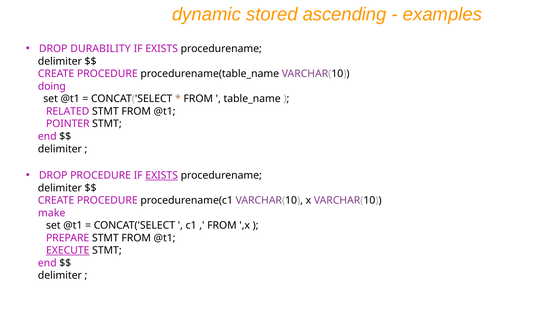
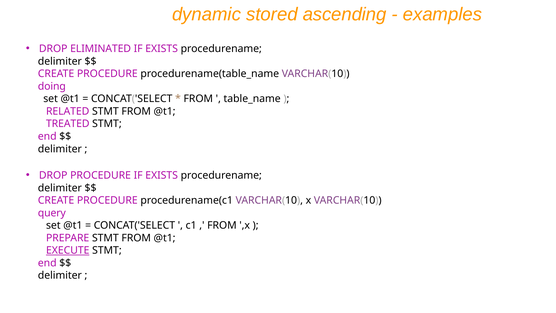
DURABILITY: DURABILITY -> ELIMINATED (101, 49)
POINTER: POINTER -> TREATED (68, 124)
EXISTS underline: present -> none (162, 175)
make: make -> query (52, 213)
